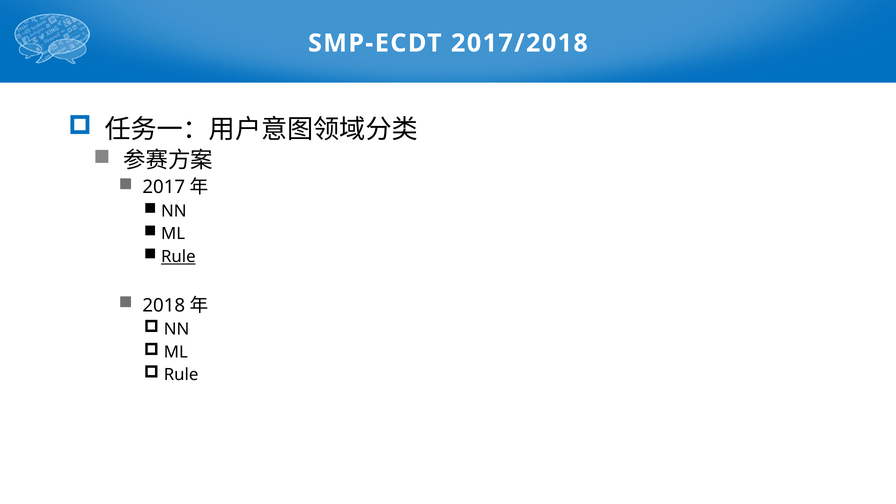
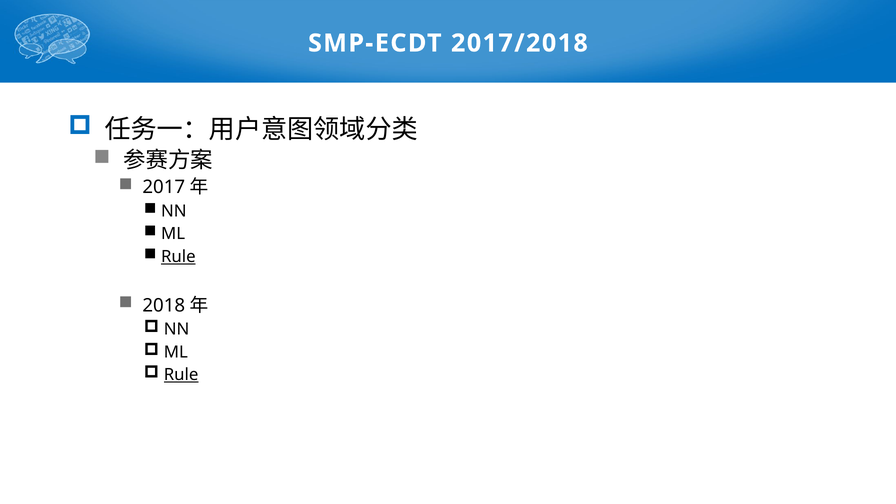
Rule underline: none -> present (181, 375)
